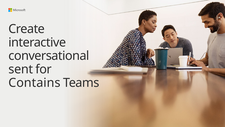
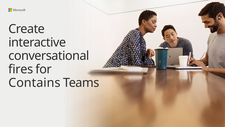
sent: sent -> fires (21, 69)
